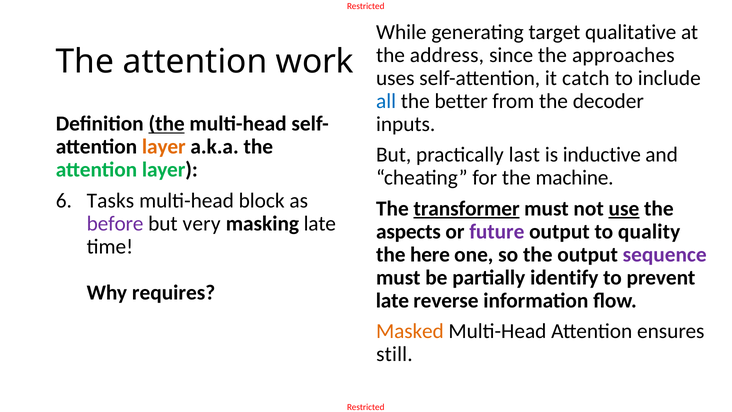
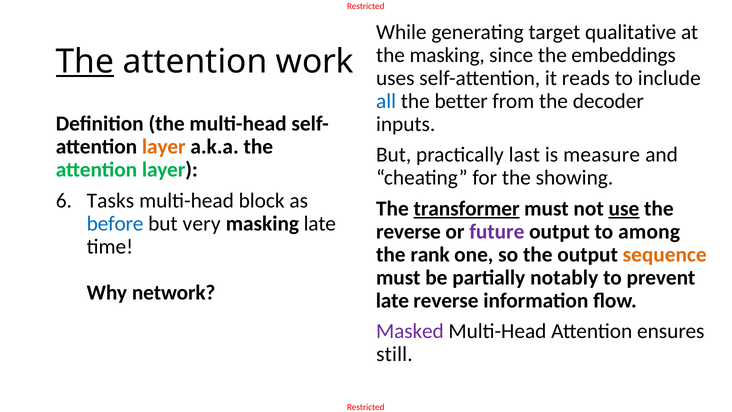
the address: address -> masking (447, 55)
approaches: approaches -> embeddings (624, 55)
The underline: none -> present (85, 61)
catch: catch -> reads (586, 78)
the underline: present -> none (167, 124)
inductive: inductive -> measure (602, 155)
machine: machine -> showing (574, 178)
before colour: purple -> blue (115, 223)
aspects: aspects -> reverse (408, 231)
quality: quality -> among (649, 231)
here: here -> rank (430, 254)
sequence colour: purple -> orange (665, 254)
identify: identify -> notably (564, 277)
requires: requires -> network (174, 292)
Masked colour: orange -> purple (410, 331)
